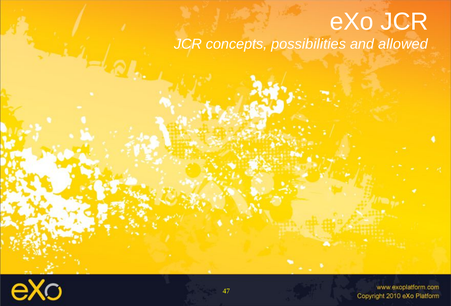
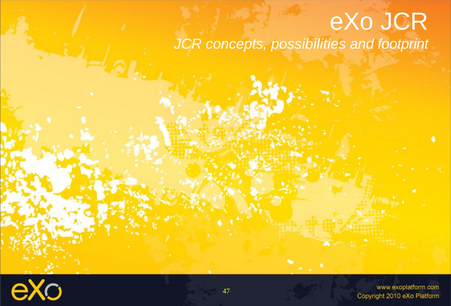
allowed: allowed -> footprint (403, 44)
